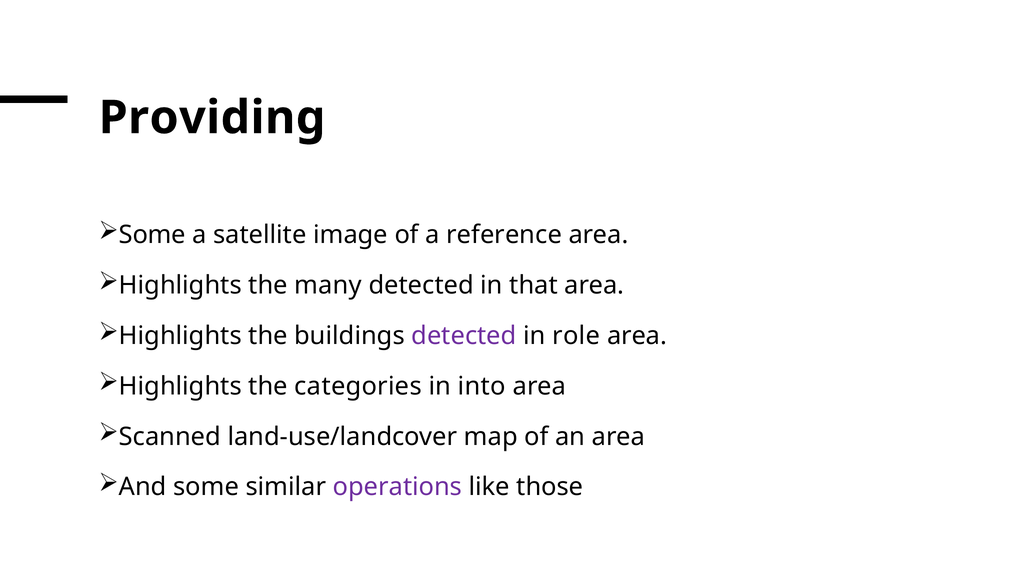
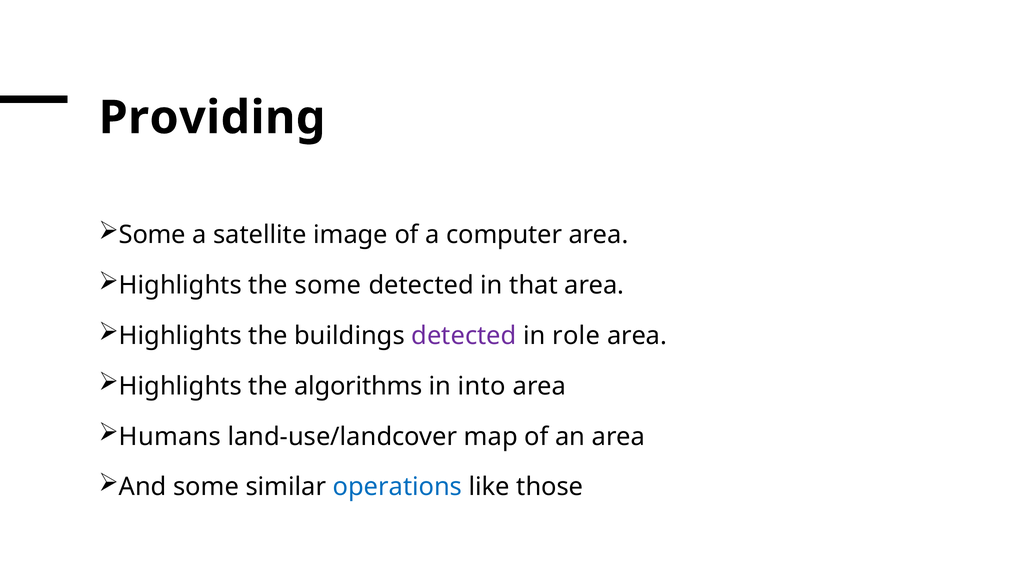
reference: reference -> computer (504, 235)
the many: many -> some (328, 285)
categories: categories -> algorithms (358, 386)
Scanned: Scanned -> Humans (170, 436)
operations colour: purple -> blue (397, 487)
